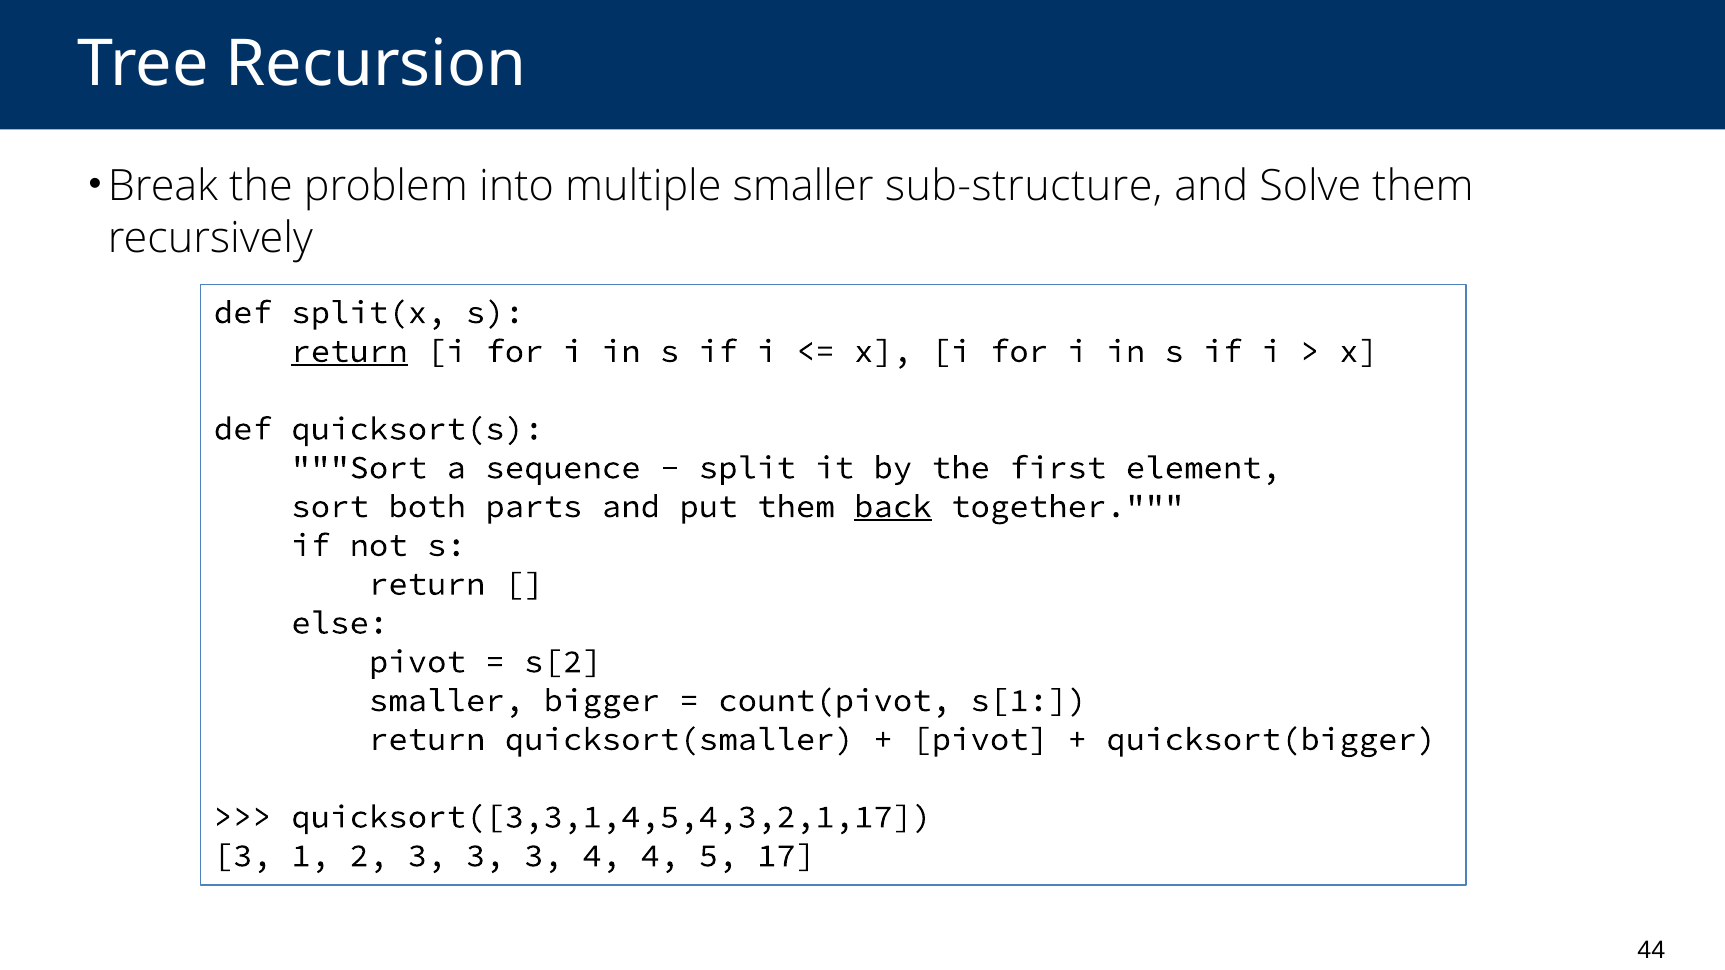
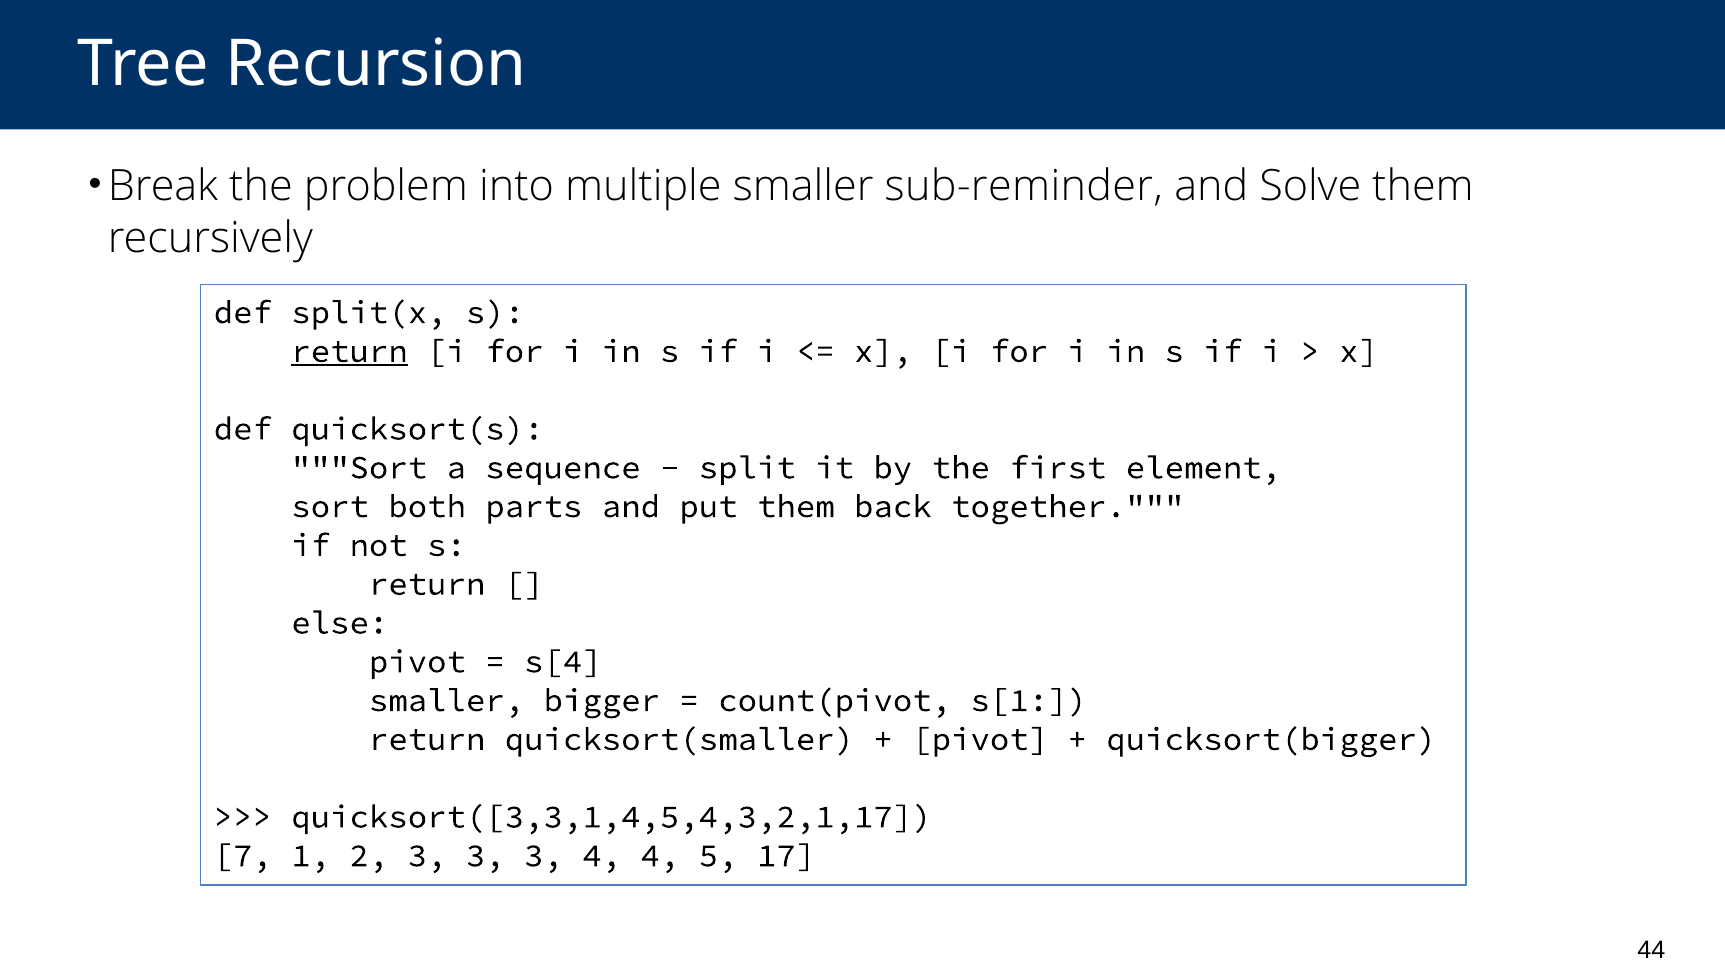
sub-structure: sub-structure -> sub-reminder (1024, 186)
back underline: present -> none (893, 507)
s[2: s[2 -> s[4 (563, 662)
3: 3 -> 7 (243, 856)
